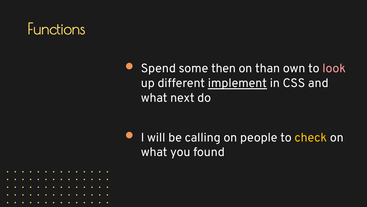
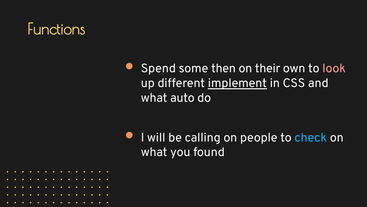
than: than -> their (268, 68)
next: next -> auto (182, 98)
check colour: yellow -> light blue (311, 137)
